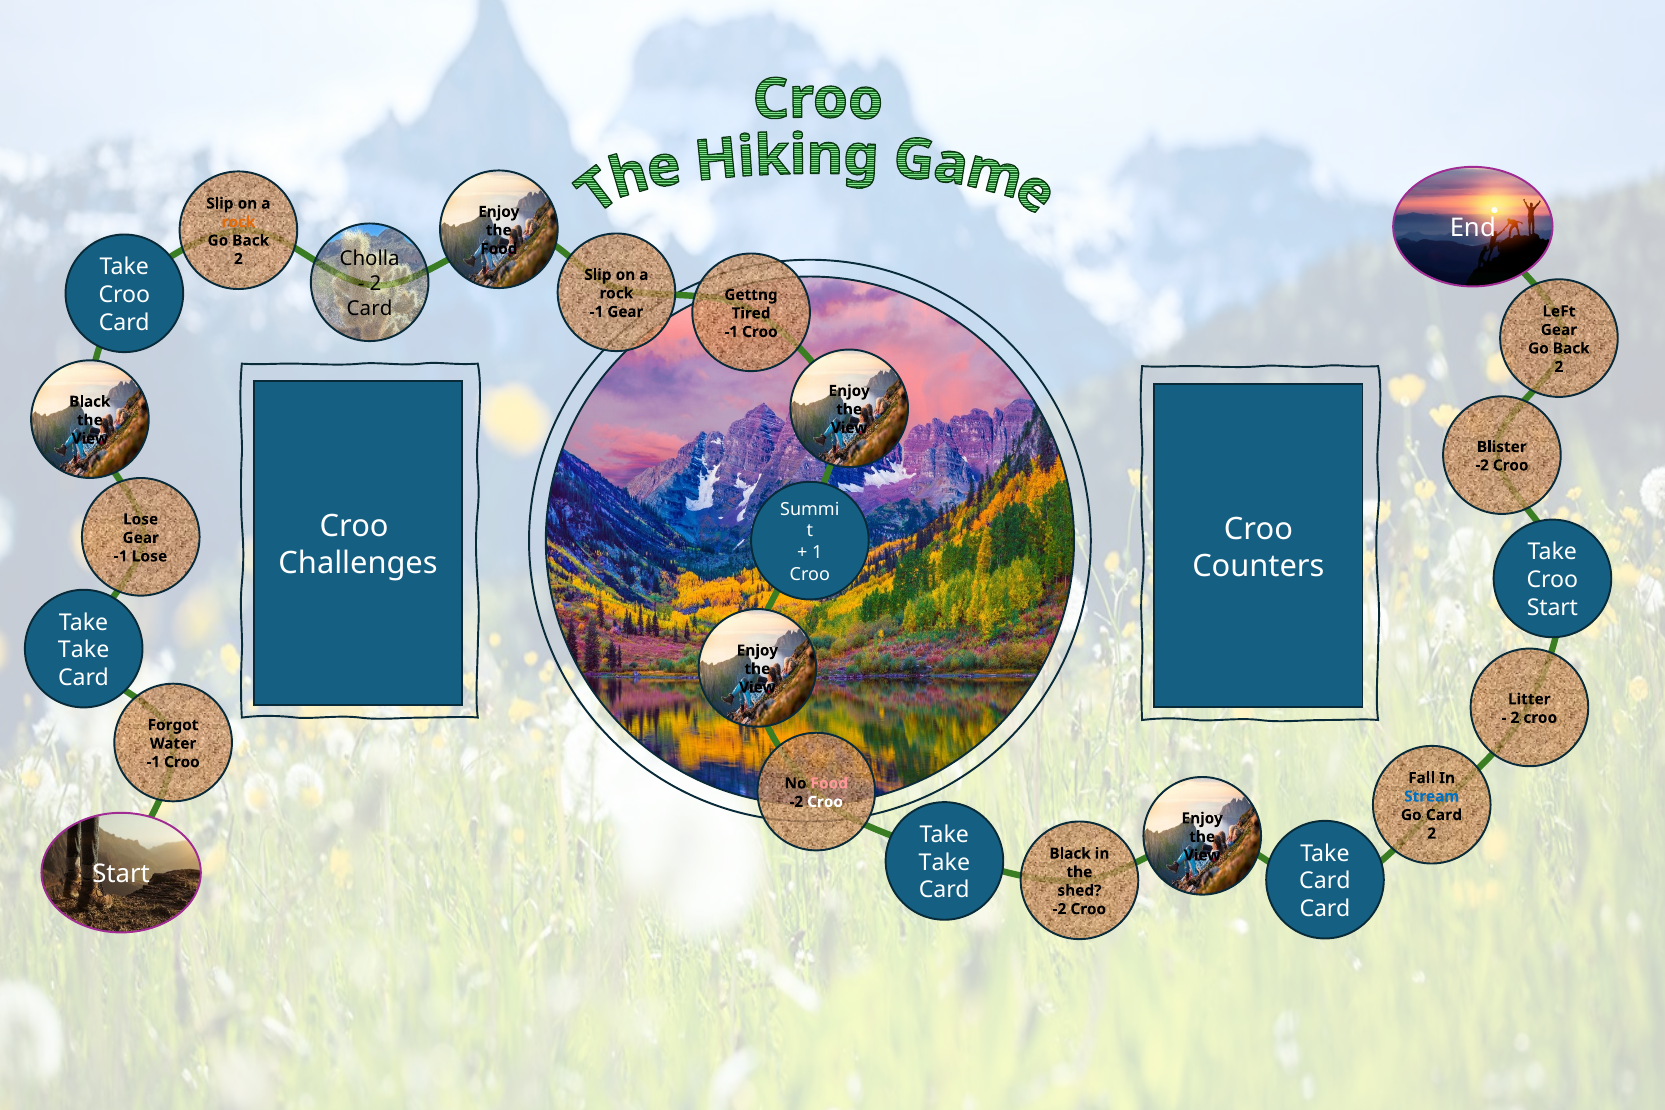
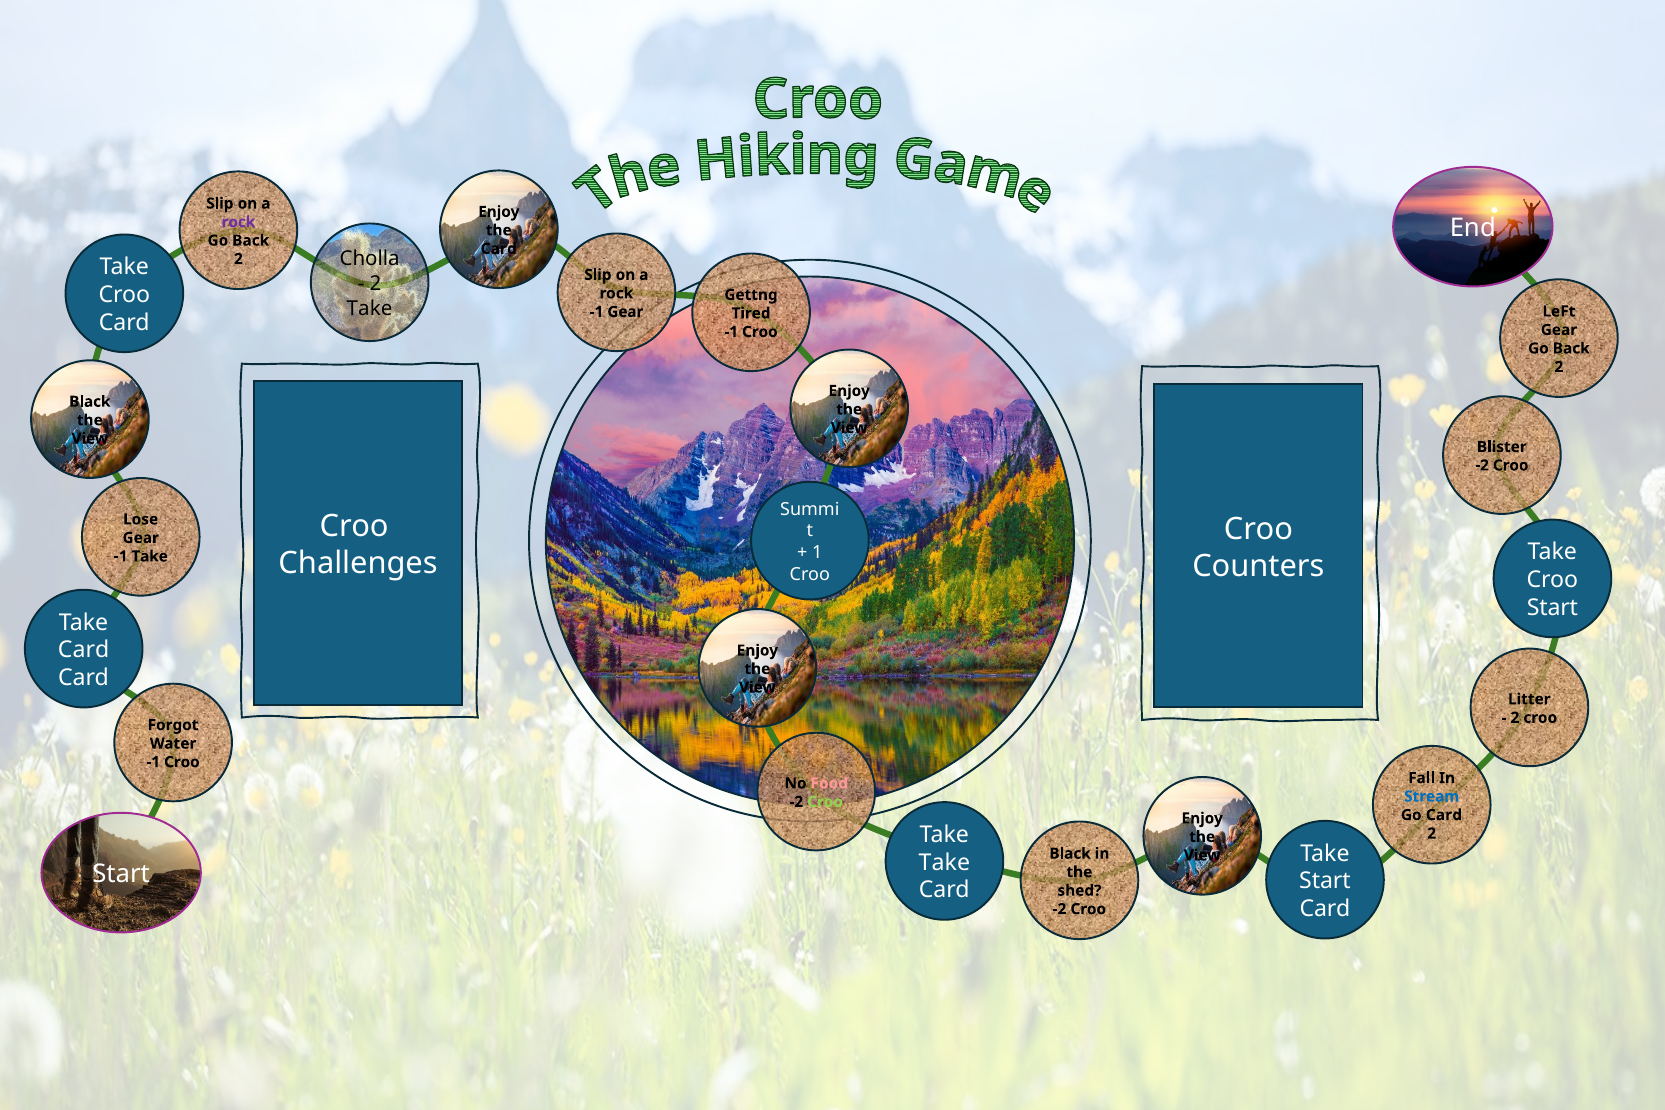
rock colour: orange -> purple (238, 222)
Food: Food -> Card (499, 249)
Card: Card -> Take (370, 308)
-1 Lose: Lose -> Take (150, 556)
Take: Take -> Card (84, 650)
Croo colour: white -> light green (825, 802)
Card: Card -> Start (1325, 881)
